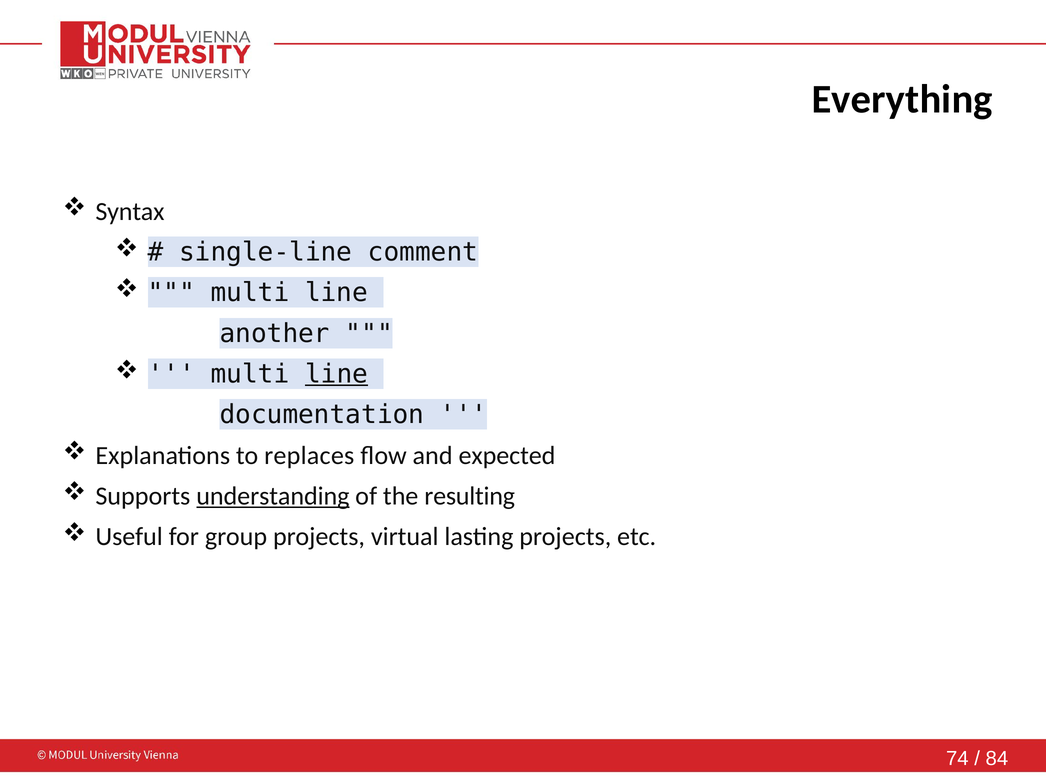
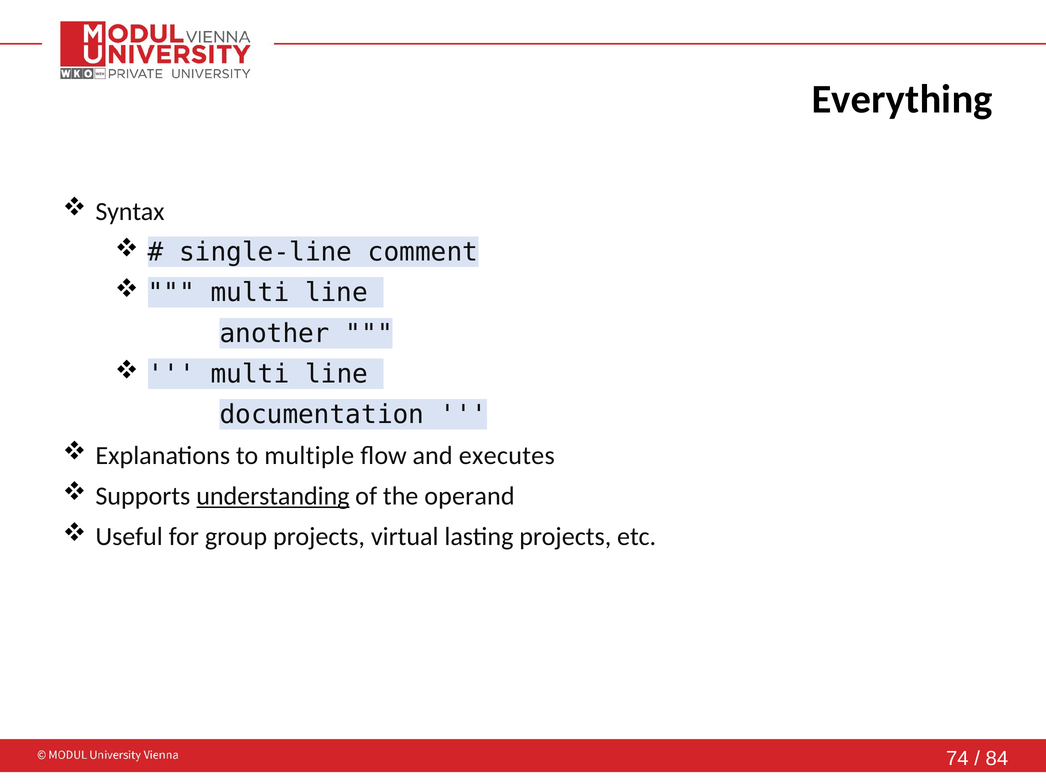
line underline: present -> none (337, 374)
replaces: replaces -> multiple (309, 456)
expected: expected -> executes (507, 456)
resulting: resulting -> operand (469, 496)
